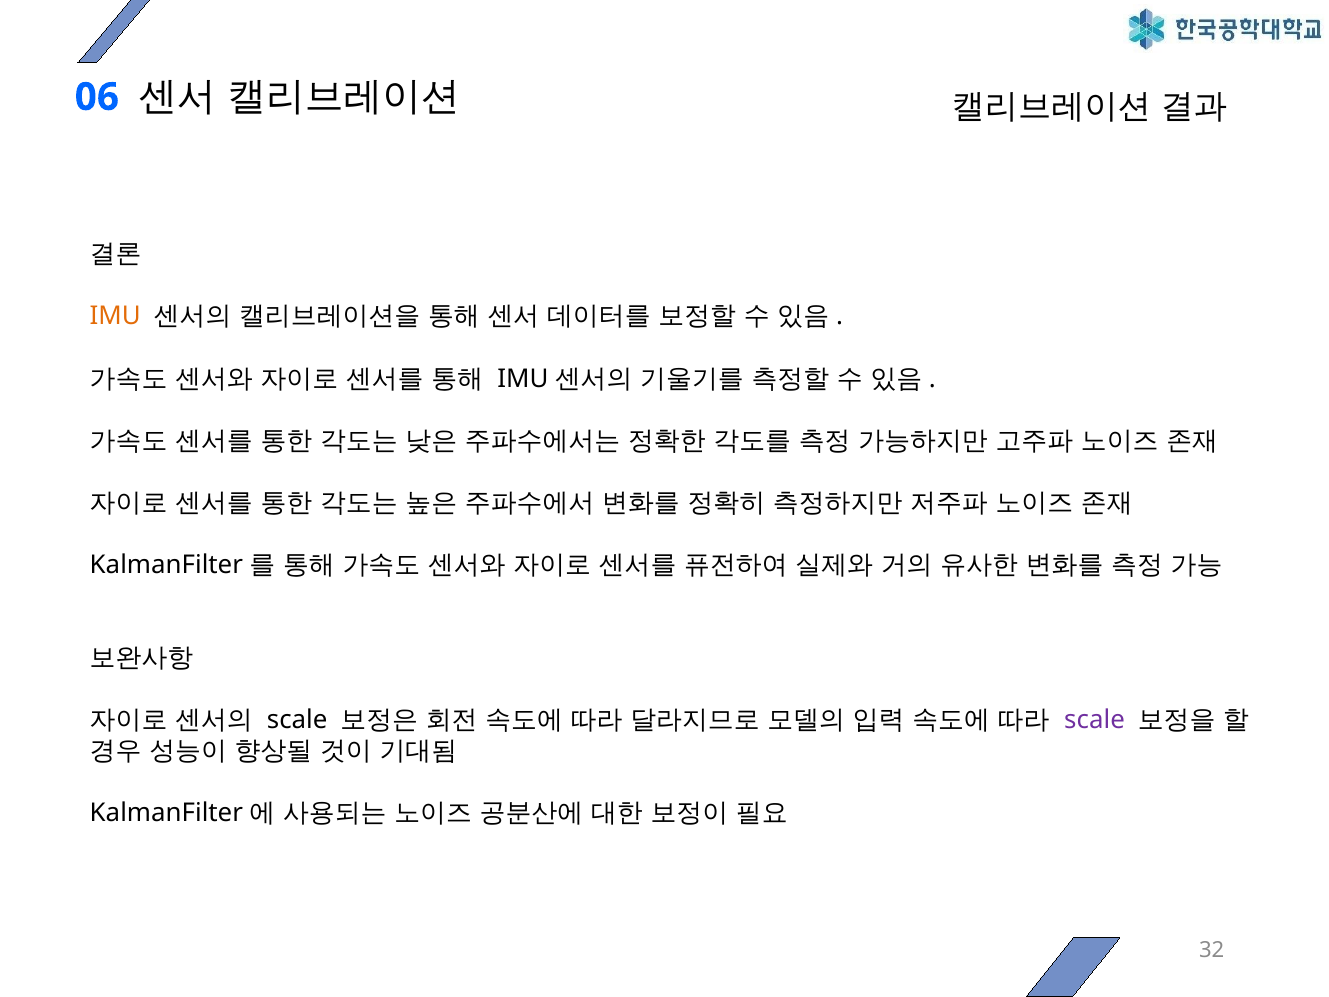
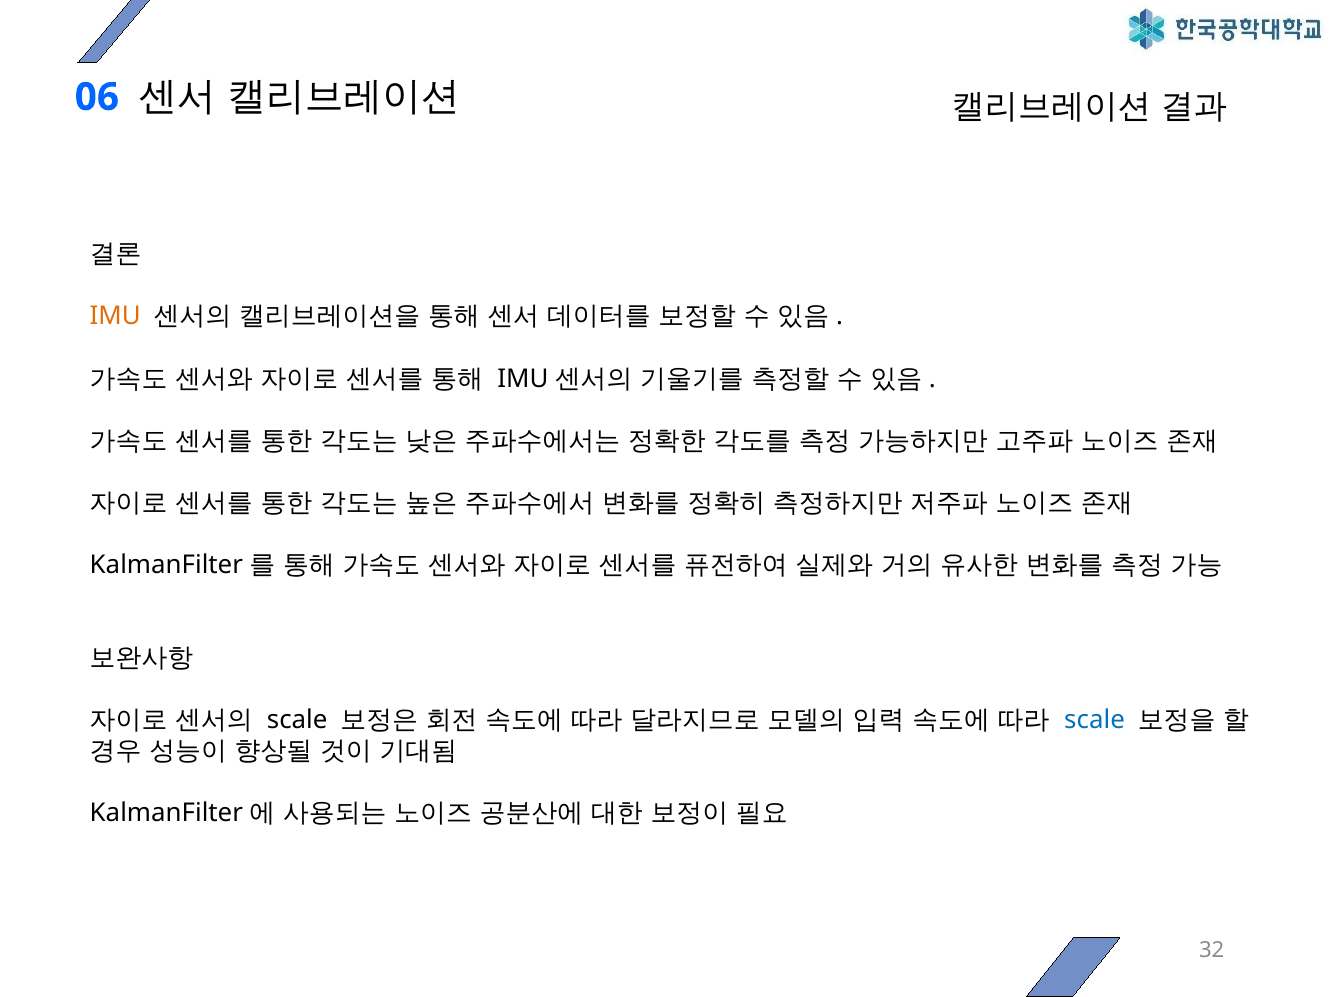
scale colour: purple -> blue (1095, 720)
